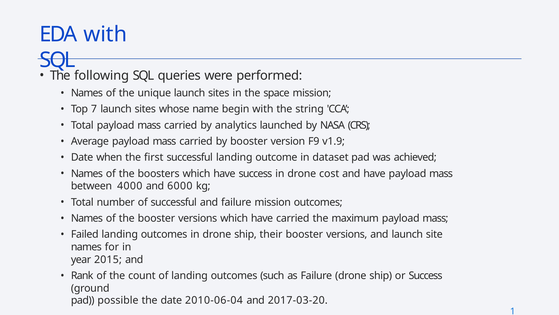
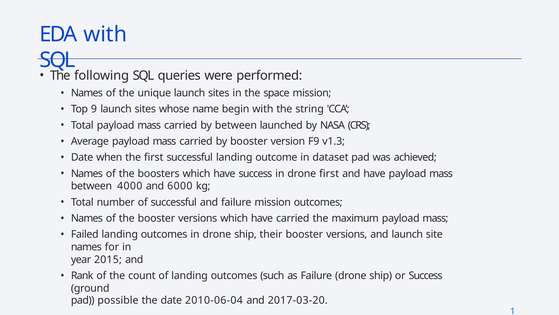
7: 7 -> 9 (94, 109)
by analytics: analytics -> between (236, 125)
v1.9: v1.9 -> v1.3 (334, 141)
drone cost: cost -> first (329, 173)
